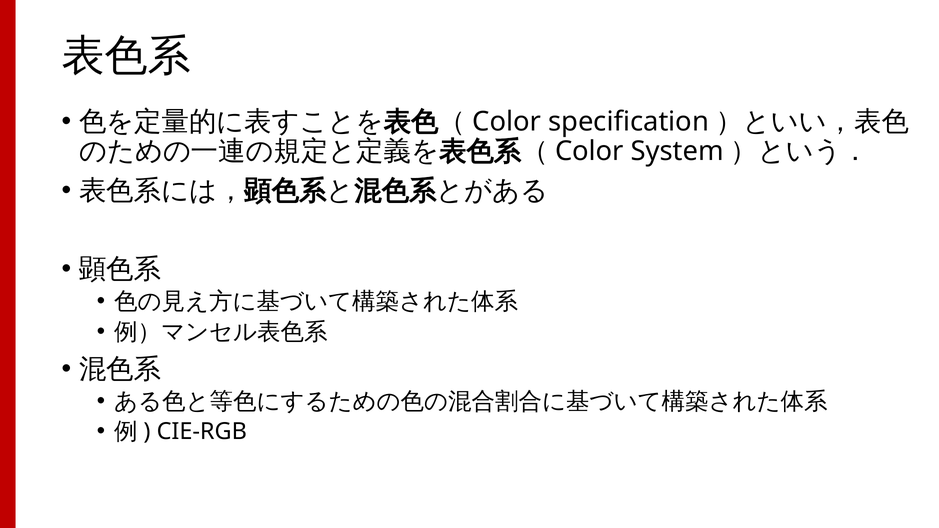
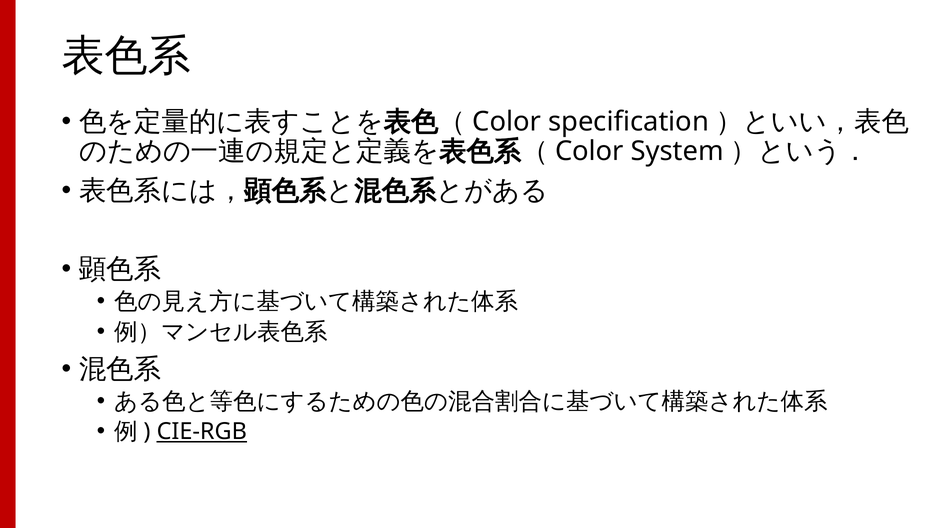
CIE-RGB underline: none -> present (202, 432)
